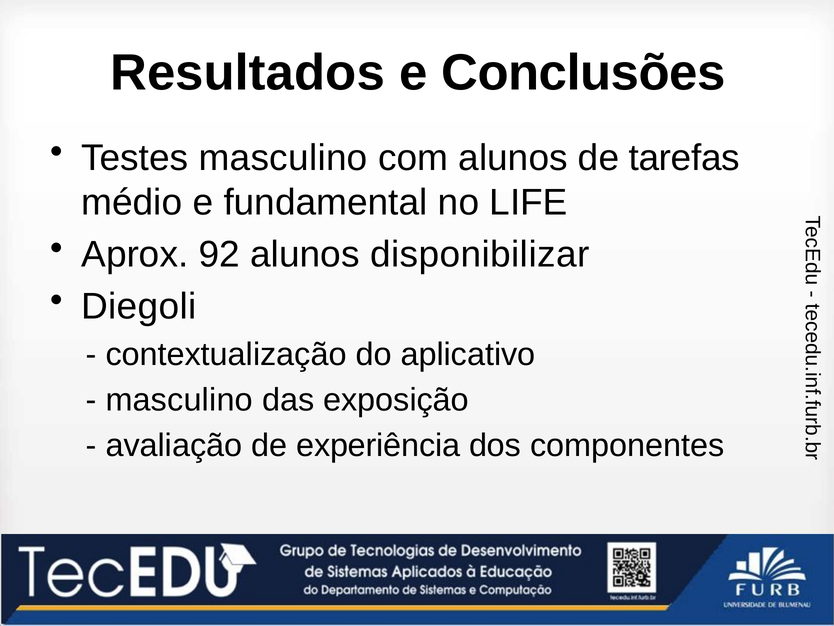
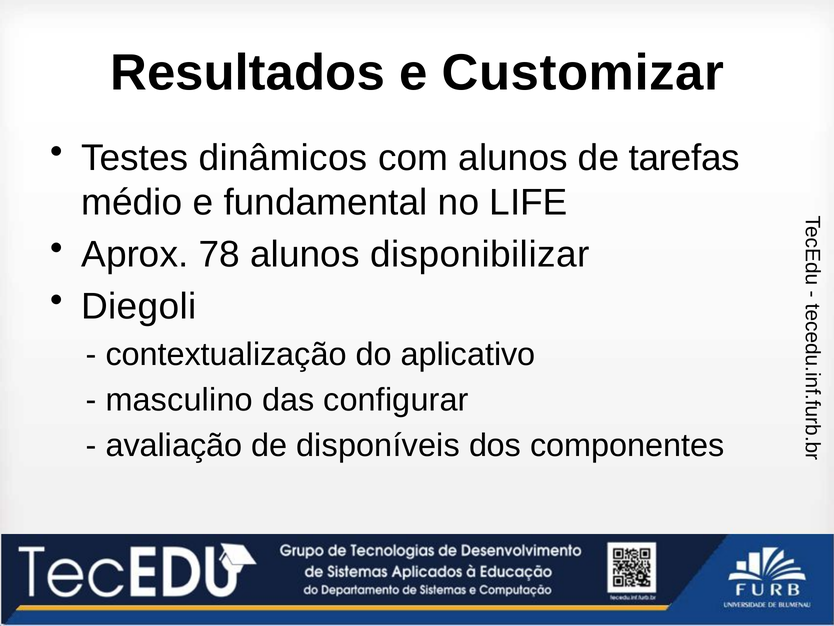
Conclusões: Conclusões -> Customizar (583, 73)
Testes masculino: masculino -> dinâmicos (283, 158)
92: 92 -> 78 (219, 254)
exposição: exposição -> configurar (396, 399)
experiência: experiência -> disponíveis (378, 445)
